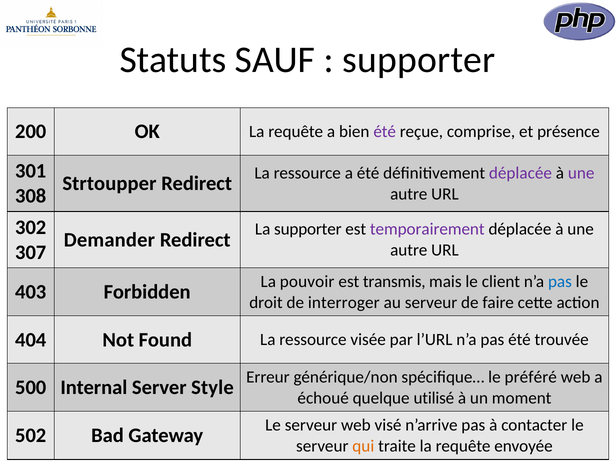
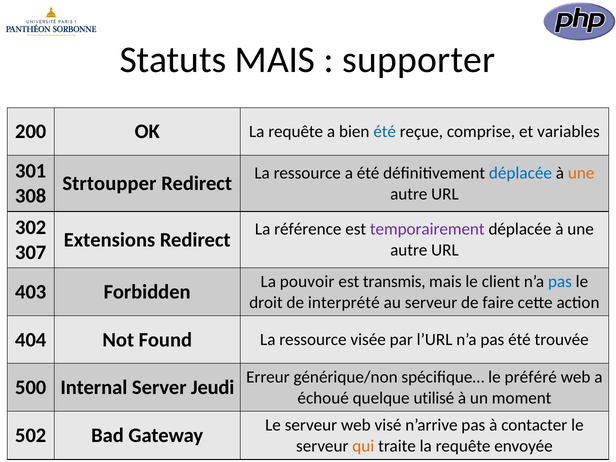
Statuts SAUF: SAUF -> MAIS (275, 60)
été colour: purple -> blue (385, 132)
présence: présence -> variables (568, 132)
déplacée colour: purple -> blue (520, 173)
une colour: purple -> orange (581, 173)
La supporter: supporter -> référence (308, 229)
Demander: Demander -> Extensions (109, 240)
interroger: interroger -> interprété (344, 302)
Style: Style -> Jeudi (213, 387)
